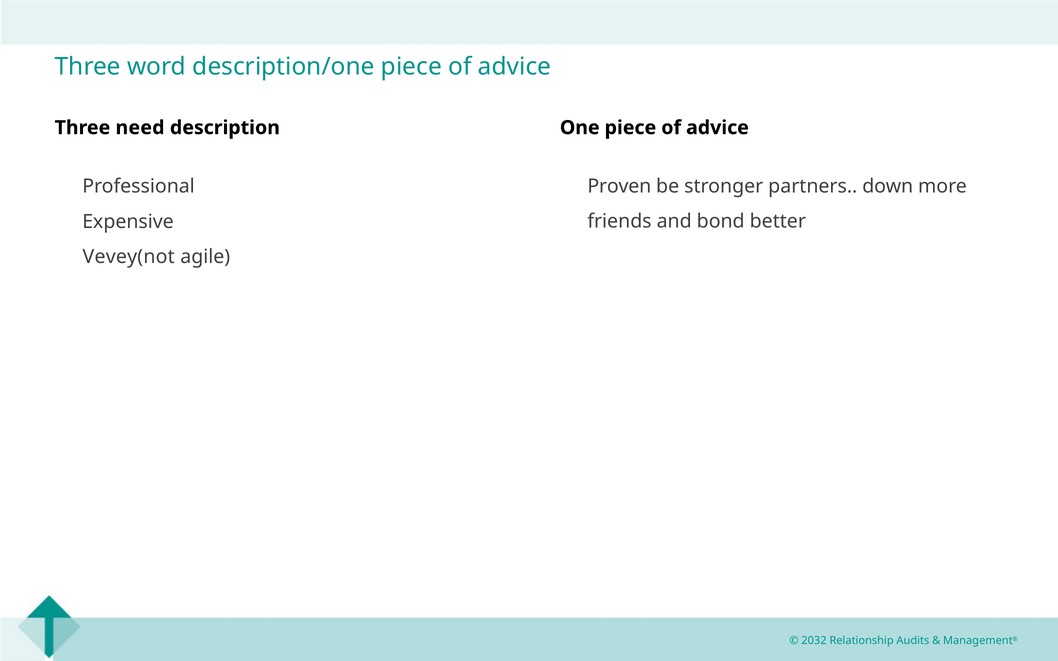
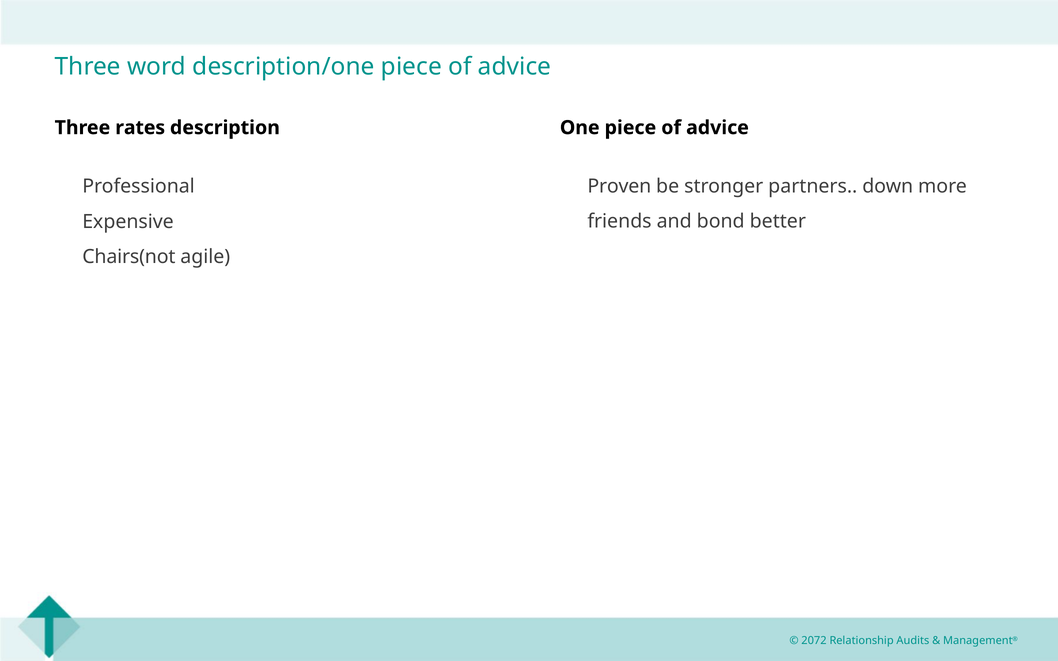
need: need -> rates (140, 128)
Vevey(not: Vevey(not -> Chairs(not (129, 257)
2032: 2032 -> 2072 (814, 641)
